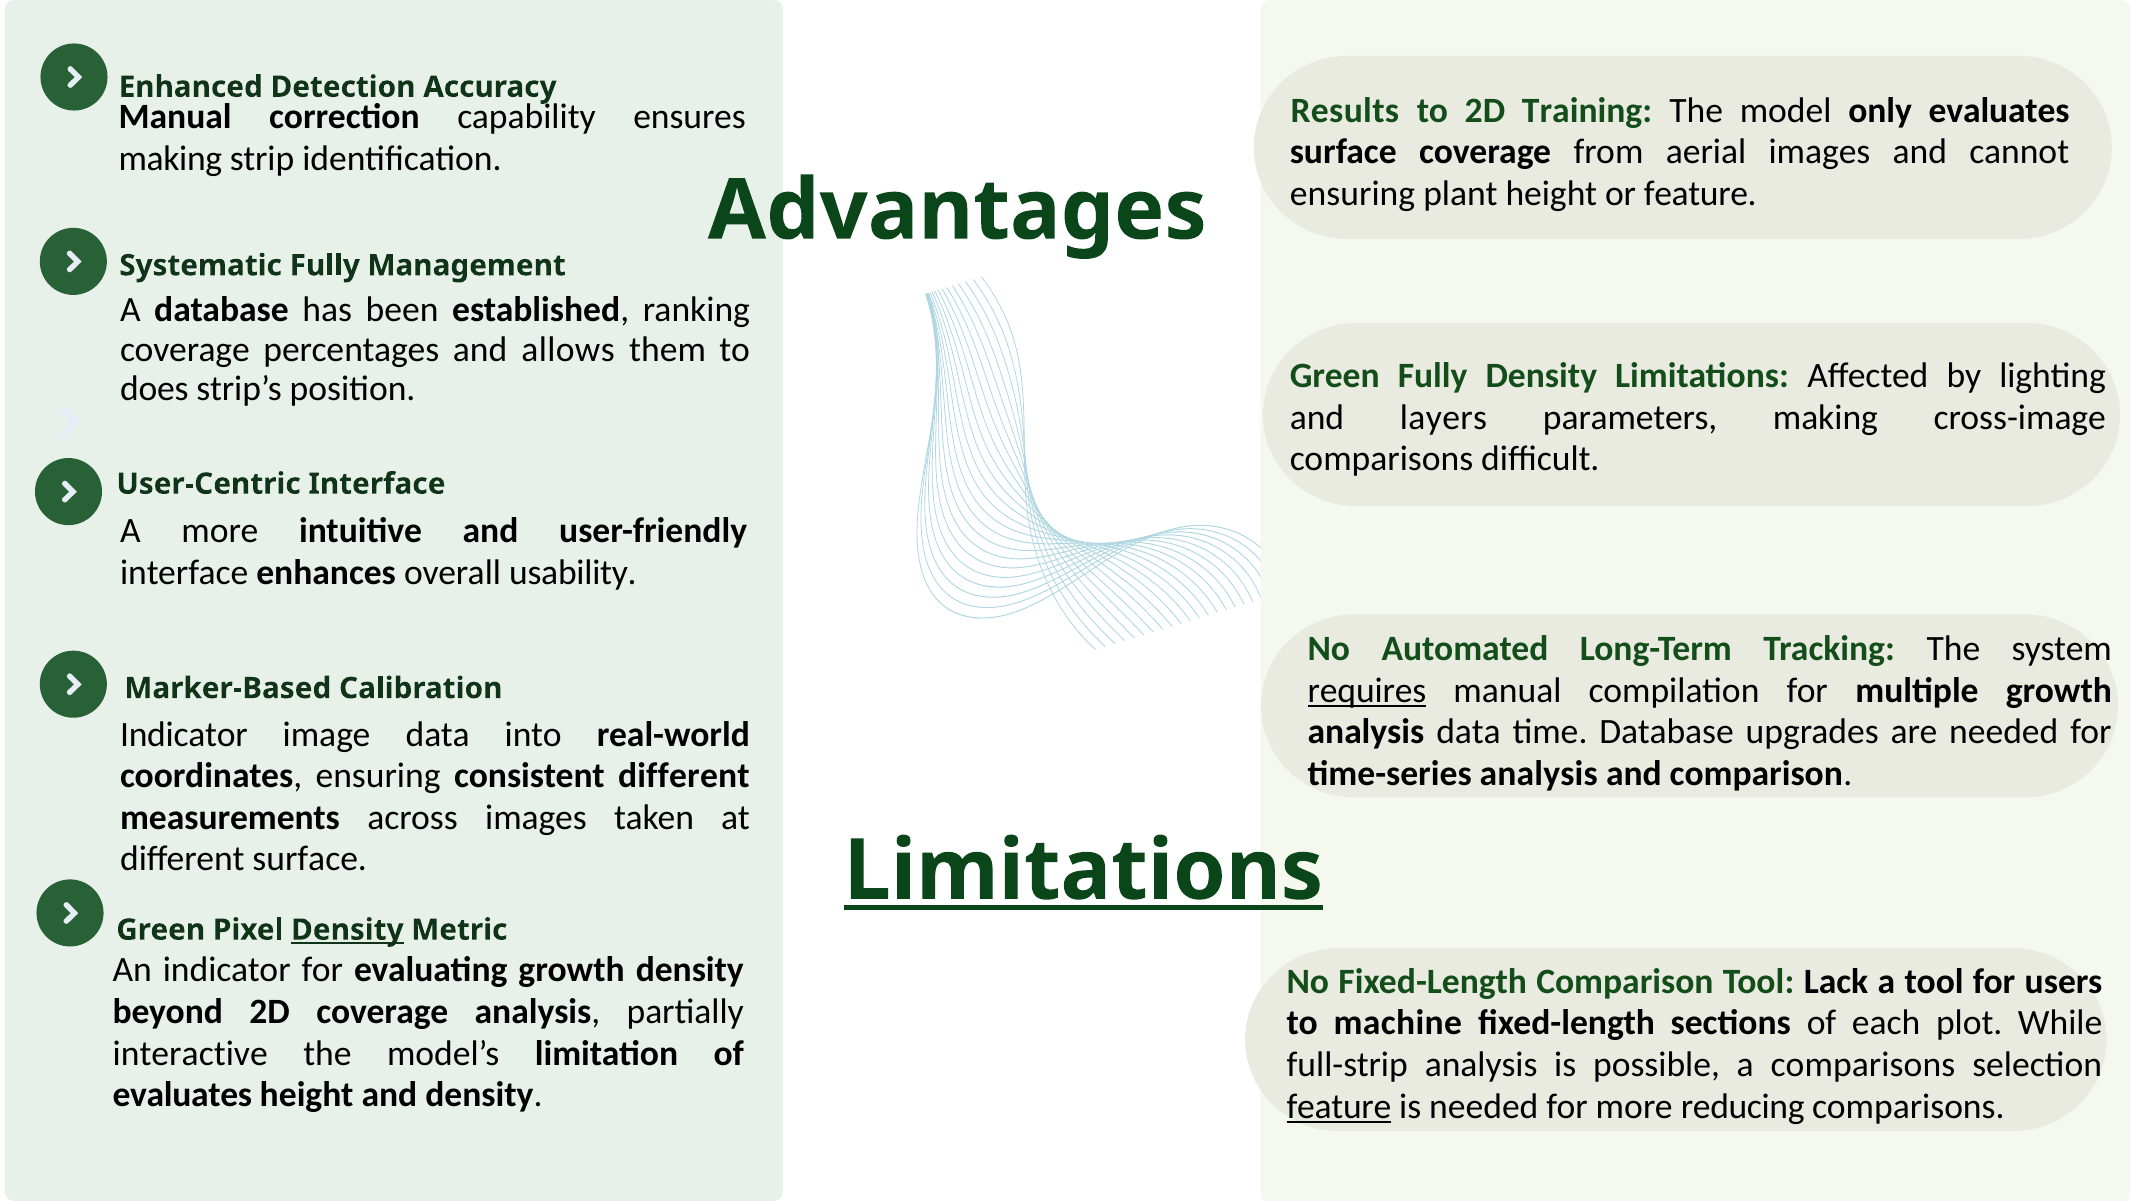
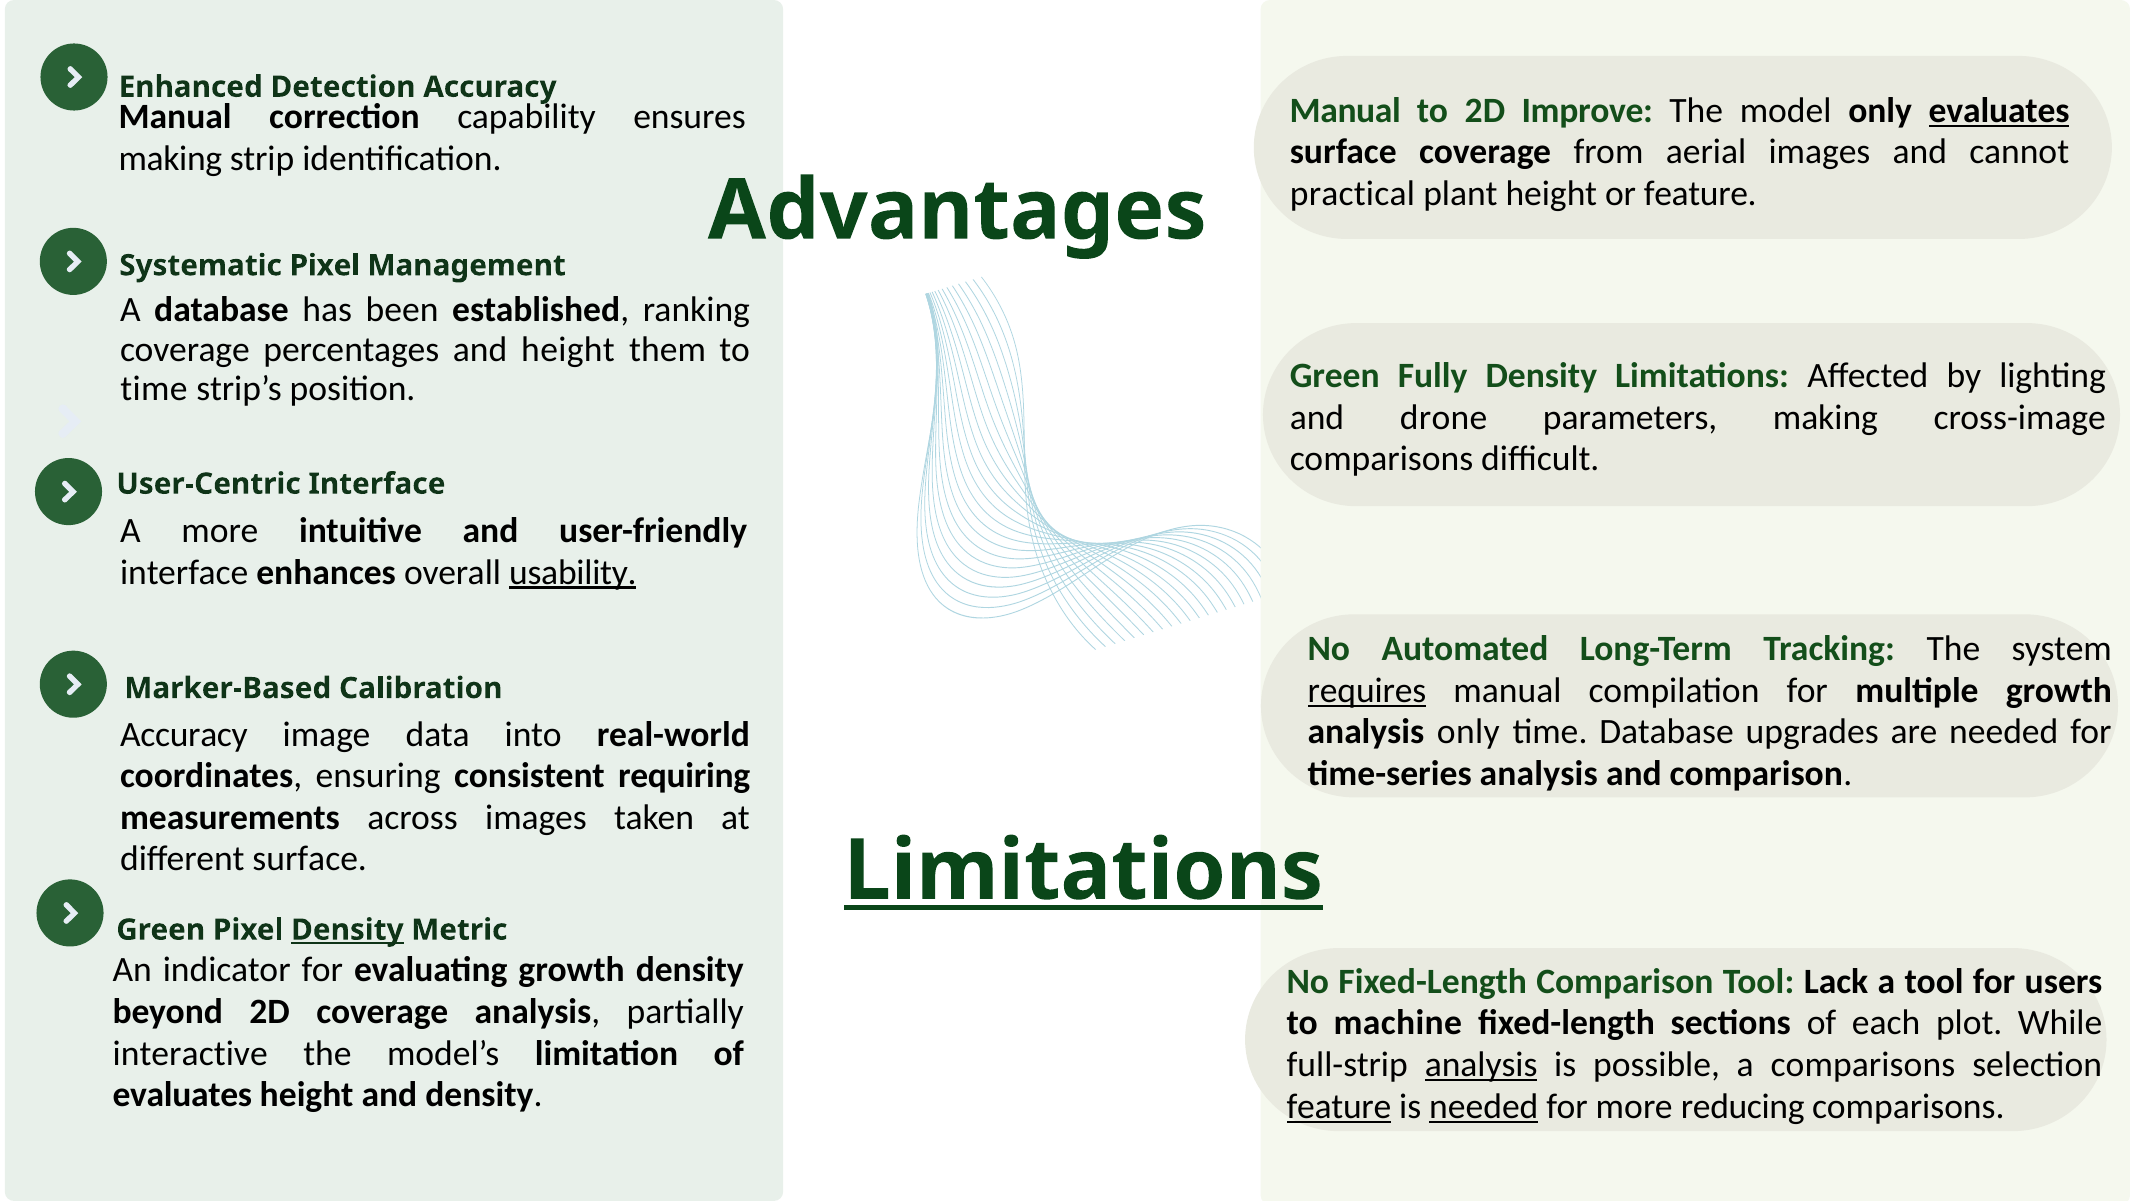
Results: Results -> Manual (1345, 111)
Training: Training -> Improve (1587, 111)
evaluates underline: none -> present (1999, 111)
ensuring: ensuring -> practical (1352, 194)
Systematic Fully: Fully -> Pixel (325, 266)
and allows: allows -> height (568, 350)
does: does -> time (154, 389)
layers: layers -> drone (1444, 418)
usability underline: none -> present (573, 572)
analysis data: data -> only (1468, 732)
Indicator: Indicator -> Accuracy (184, 734)
consistent different: different -> requiring (684, 776)
analysis underline: none -> present (1481, 1065)
needed underline: none -> present (1484, 1106)
